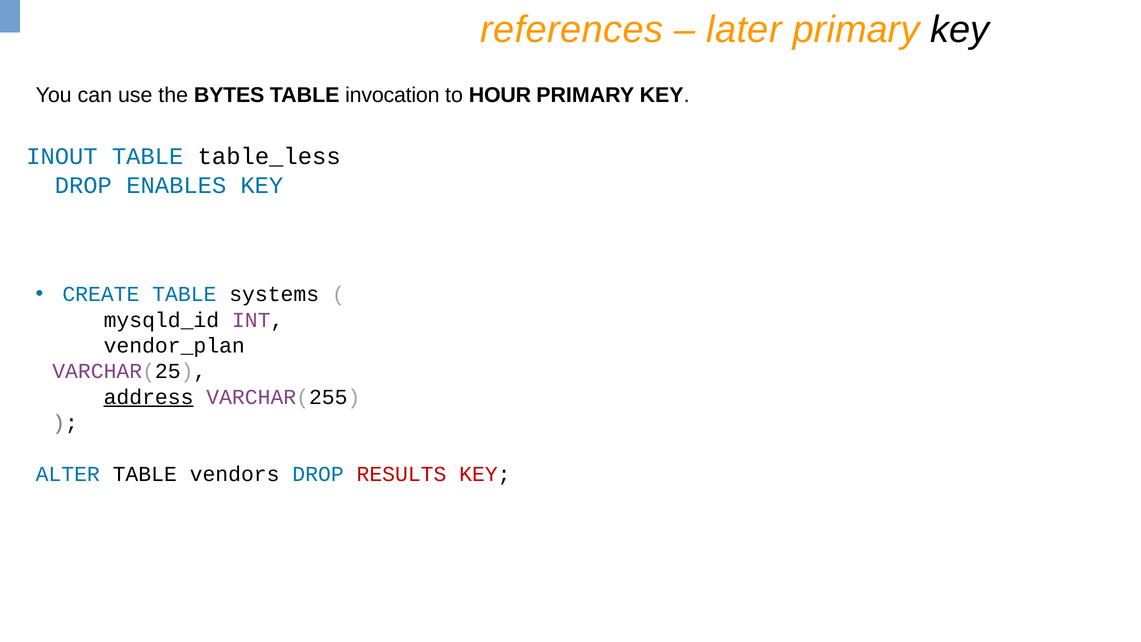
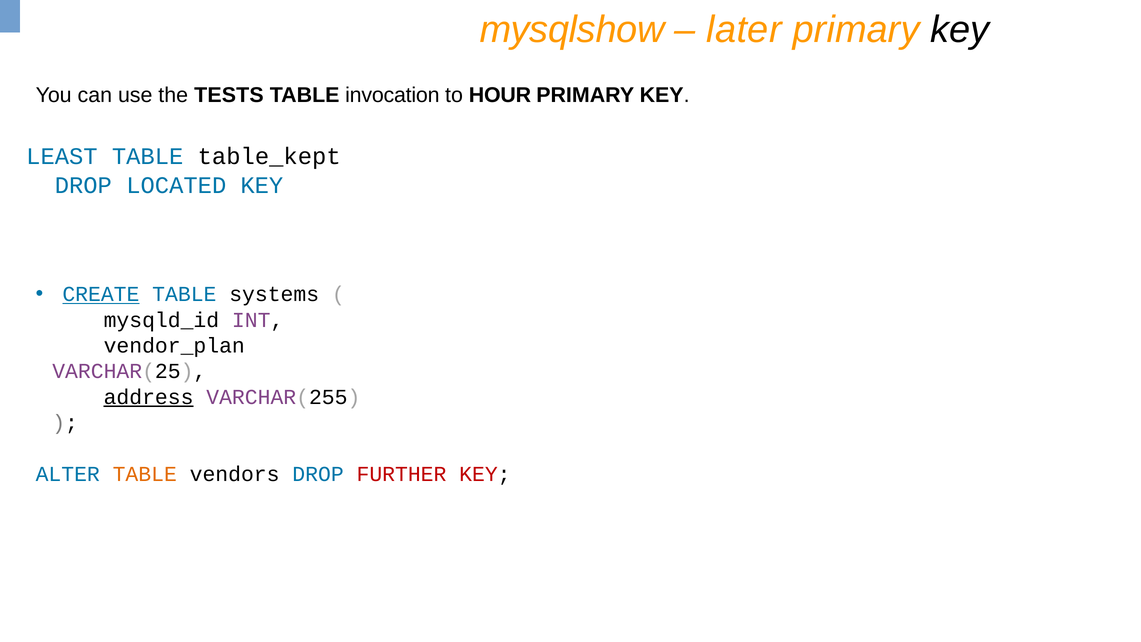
references: references -> mysqlshow (572, 30)
BYTES: BYTES -> TESTS (229, 95)
INOUT: INOUT -> LEAST (62, 157)
table_less: table_less -> table_kept (269, 157)
ENABLES: ENABLES -> LOCATED (176, 185)
CREATE underline: none -> present (101, 294)
TABLE colour: black -> orange (145, 474)
RESULTS: RESULTS -> FURTHER (401, 474)
